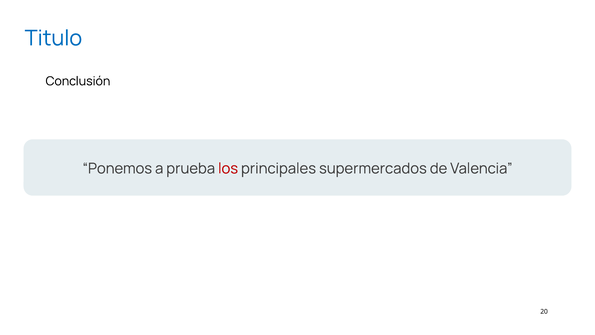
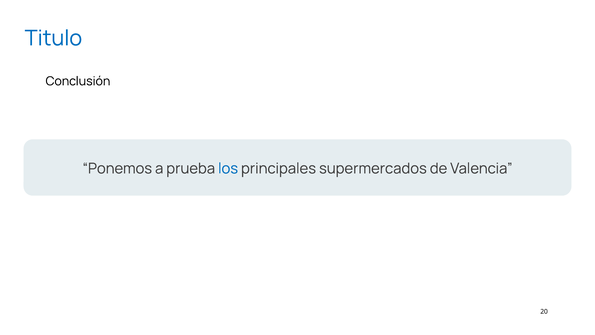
los colour: red -> blue (228, 168)
